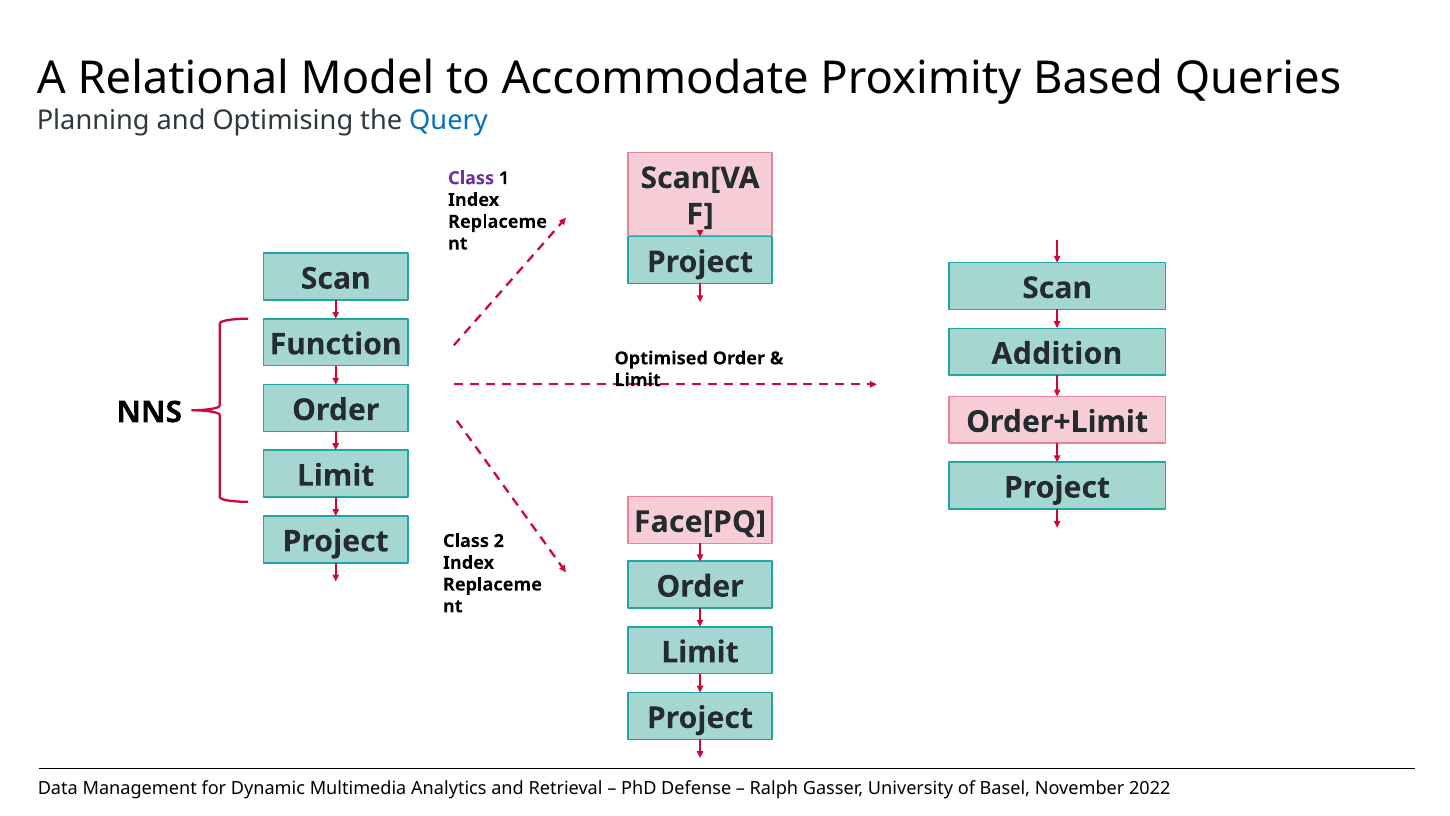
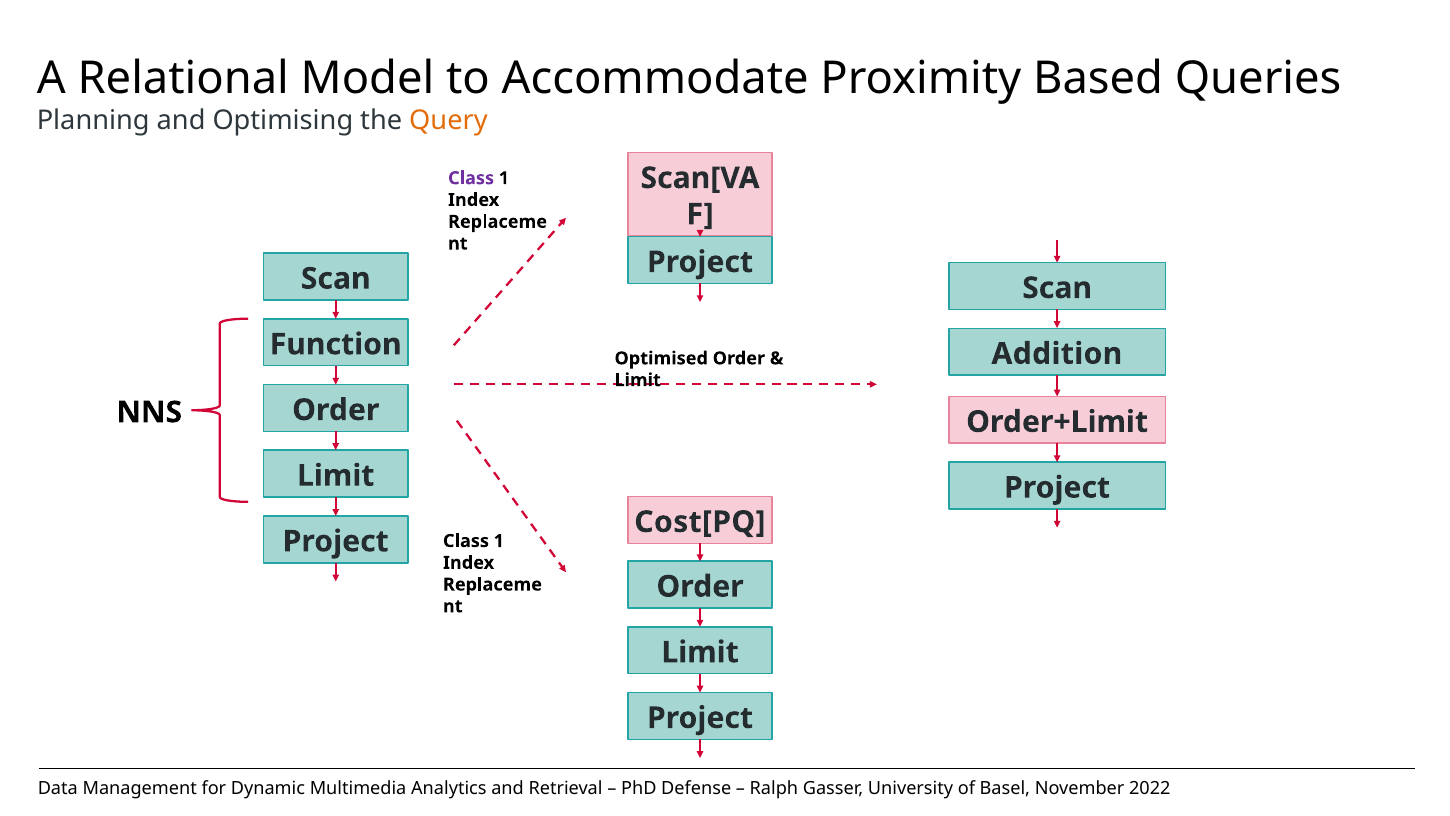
Query colour: blue -> orange (448, 121)
Face[PQ: Face[PQ -> Cost[PQ (700, 522)
2: 2 -> 1 (499, 541)
